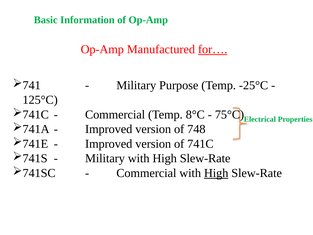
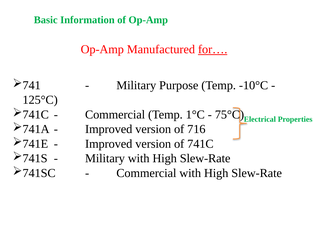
-25°C: -25°C -> -10°C (254, 85)
8°C: 8°C -> 1°C (195, 114)
748: 748 -> 716 (196, 129)
High underline: present -> none (216, 173)
